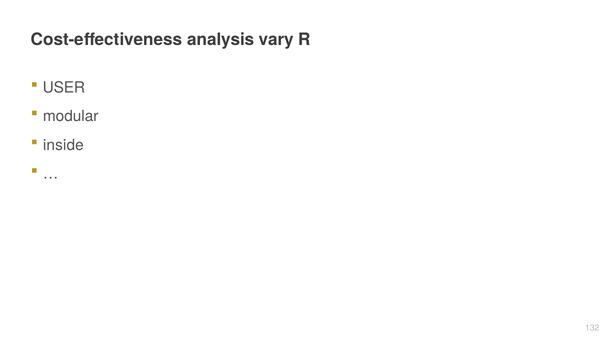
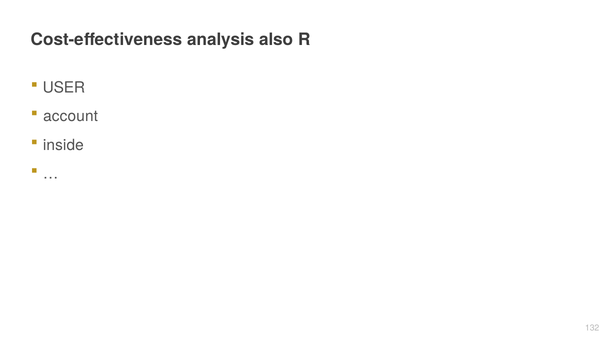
vary: vary -> also (276, 40)
modular: modular -> account (71, 117)
